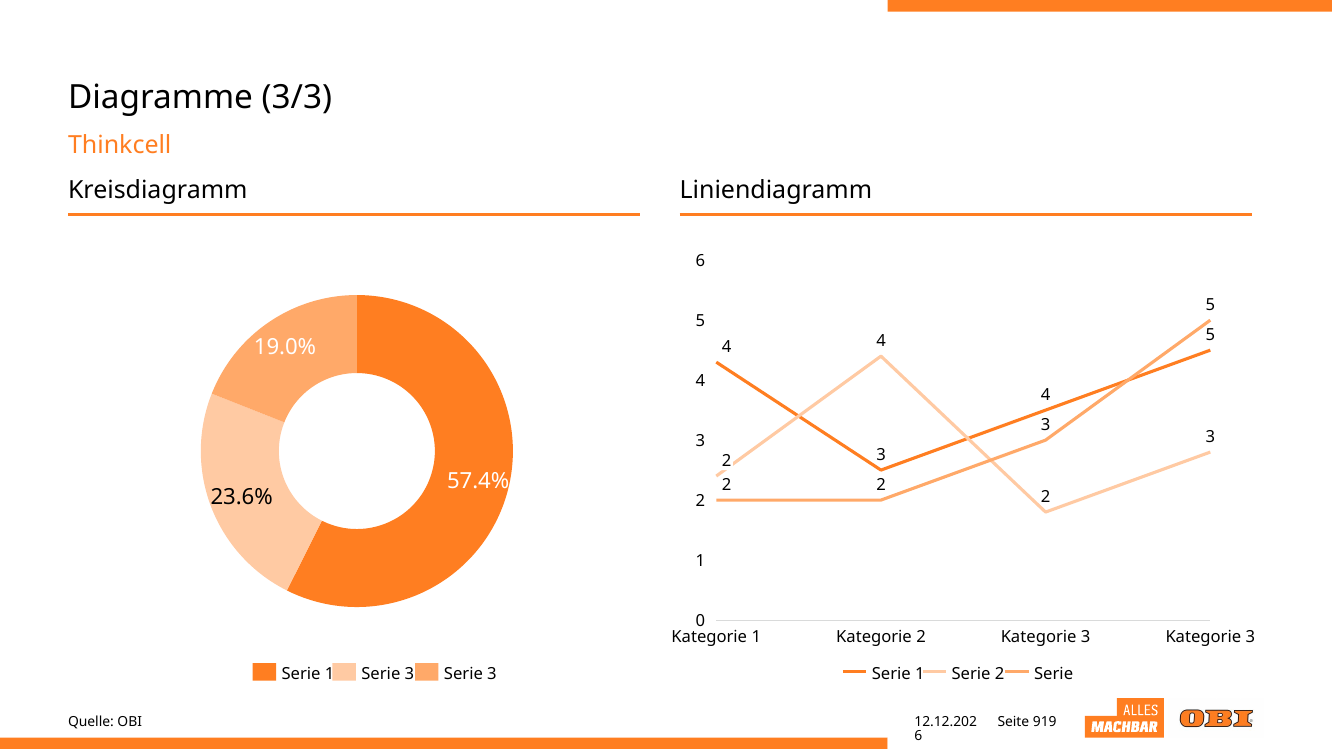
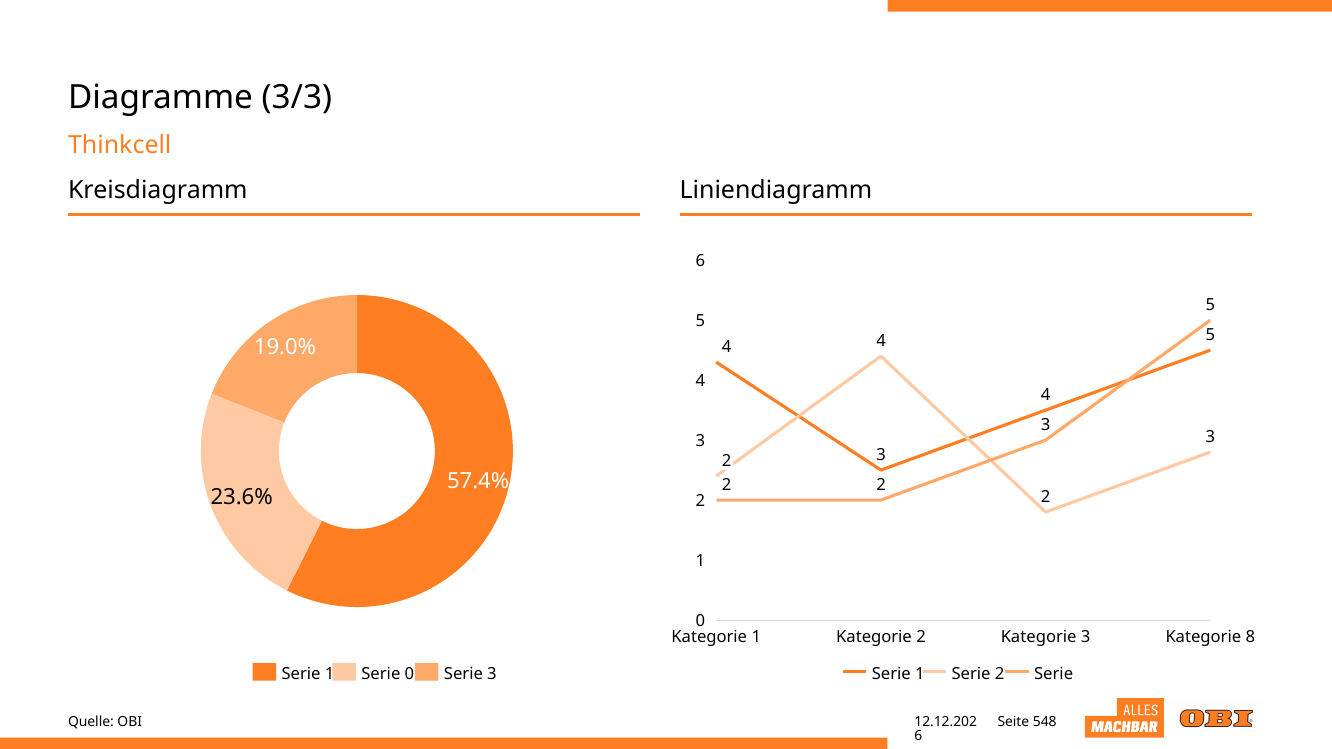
3 Kategorie 3: 3 -> 8 (1250, 637)
3: 3 -> 0 (409, 674)
919: 919 -> 548 (1045, 722)
